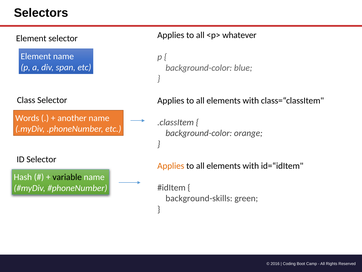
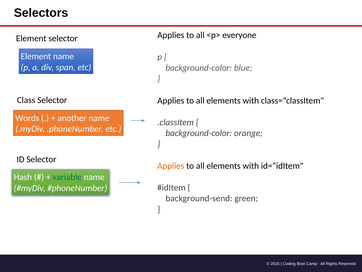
whatever: whatever -> everyone (239, 35)
variable colour: black -> green (67, 177)
background-skills: background-skills -> background-send (199, 198)
